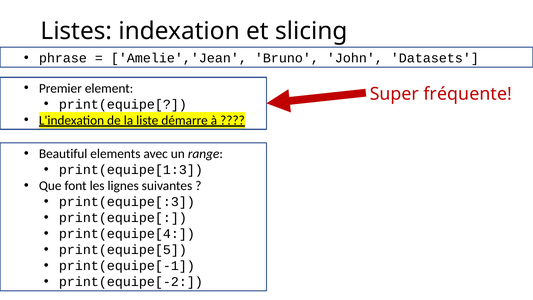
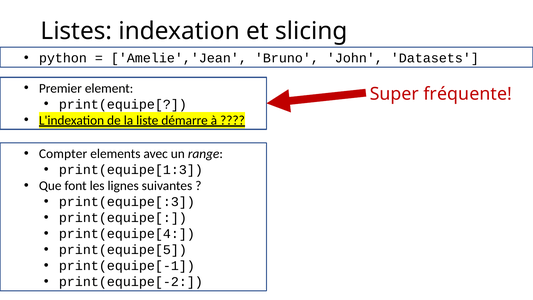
phrase: phrase -> python (63, 58)
Beautiful: Beautiful -> Compter (63, 154)
